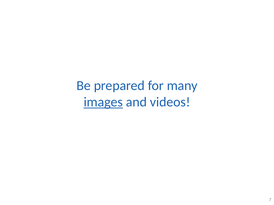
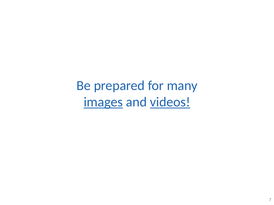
videos underline: none -> present (170, 102)
